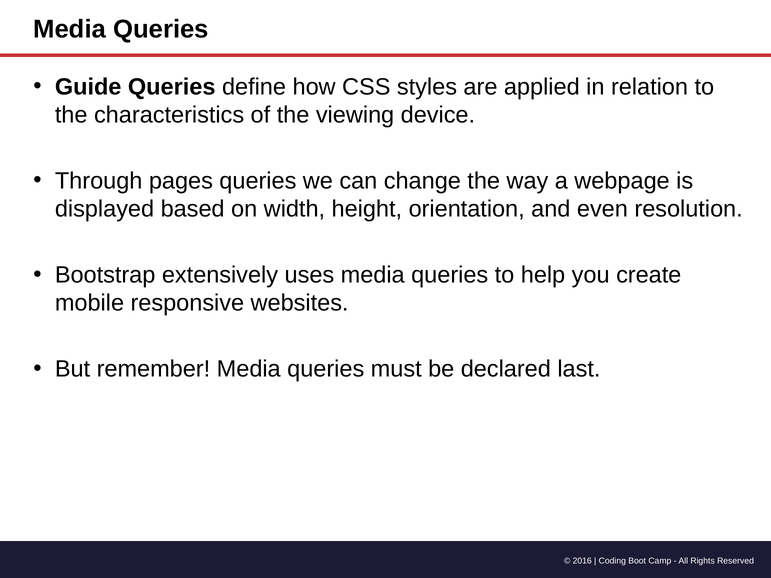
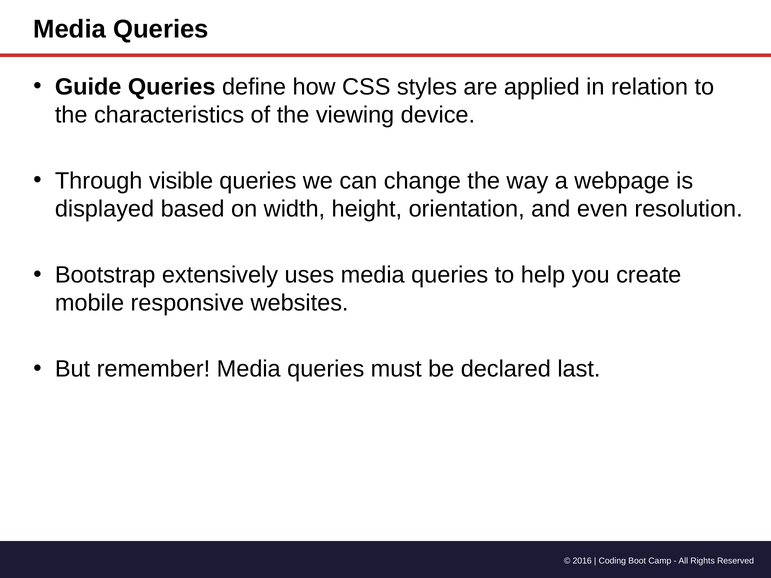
pages: pages -> visible (181, 181)
